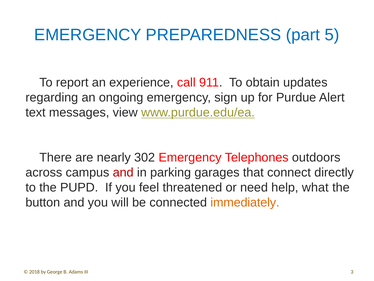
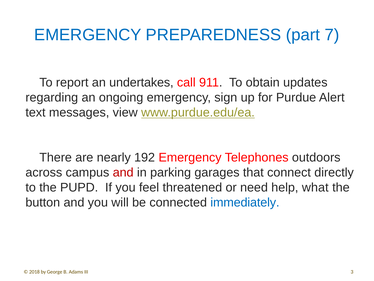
5: 5 -> 7 (332, 35)
experience: experience -> undertakes (141, 82)
302: 302 -> 192 (145, 157)
immediately colour: orange -> blue (245, 202)
